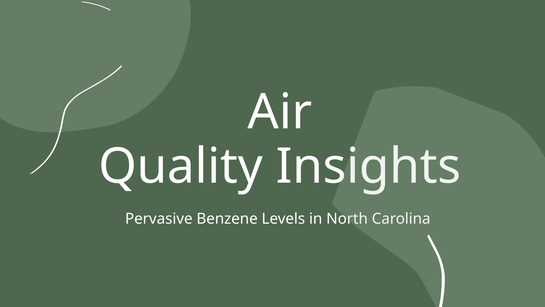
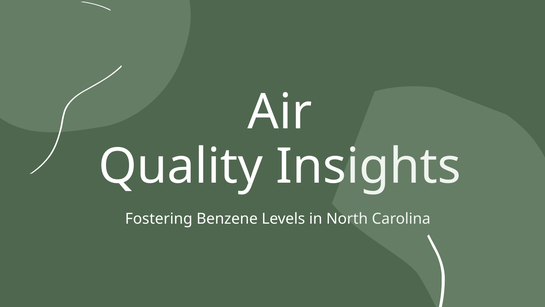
Pervasive: Pervasive -> Fostering (159, 219)
